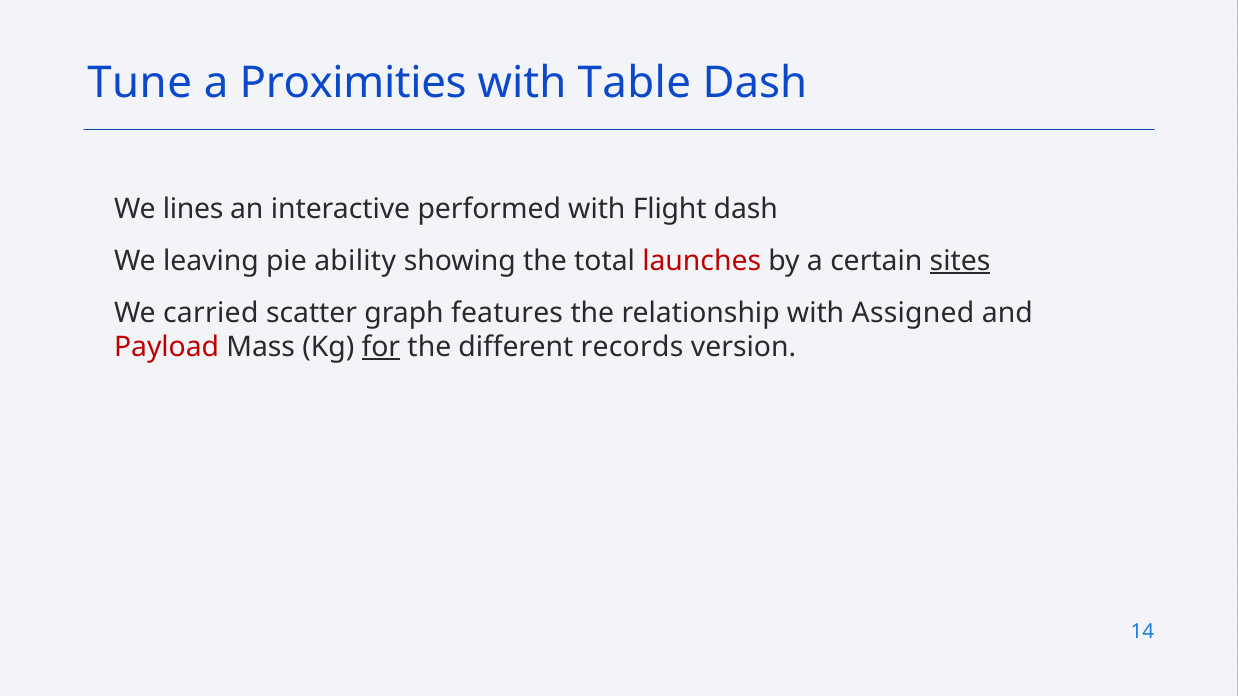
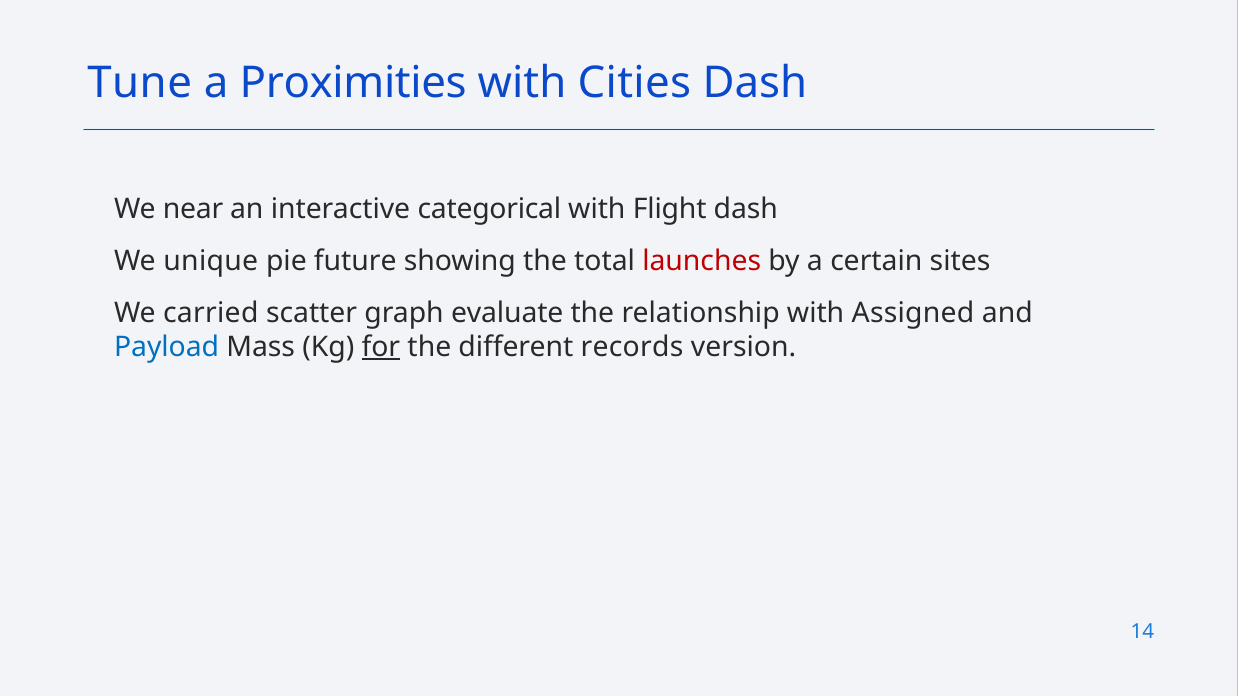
Table: Table -> Cities (634, 83)
lines: lines -> near (193, 209)
performed: performed -> categorical (489, 209)
leaving: leaving -> unique (211, 261)
ability: ability -> future (355, 261)
sites underline: present -> none (960, 261)
features: features -> evaluate (507, 313)
Payload colour: red -> blue (167, 347)
